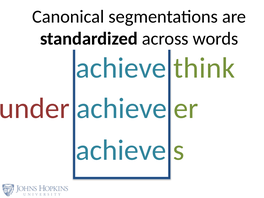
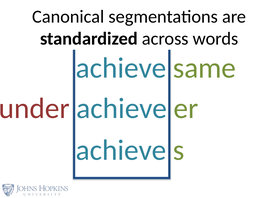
think: think -> same (204, 68)
